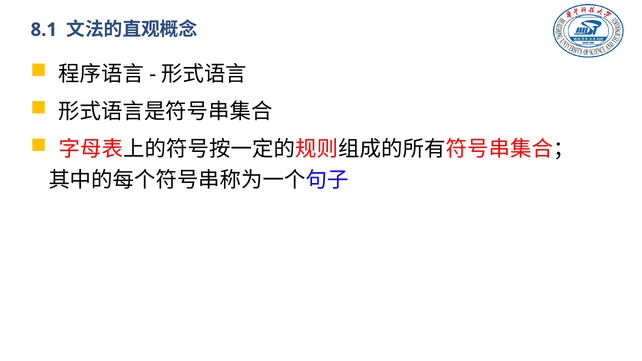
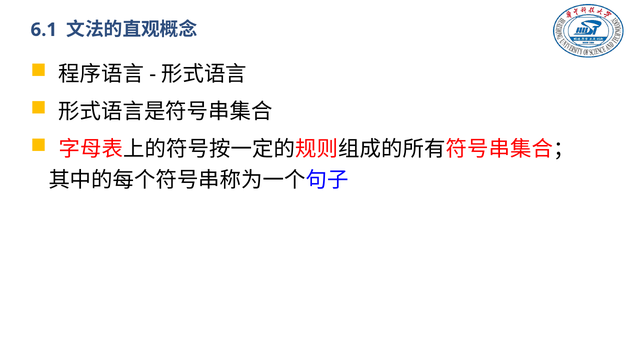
8.1: 8.1 -> 6.1 (44, 30)
